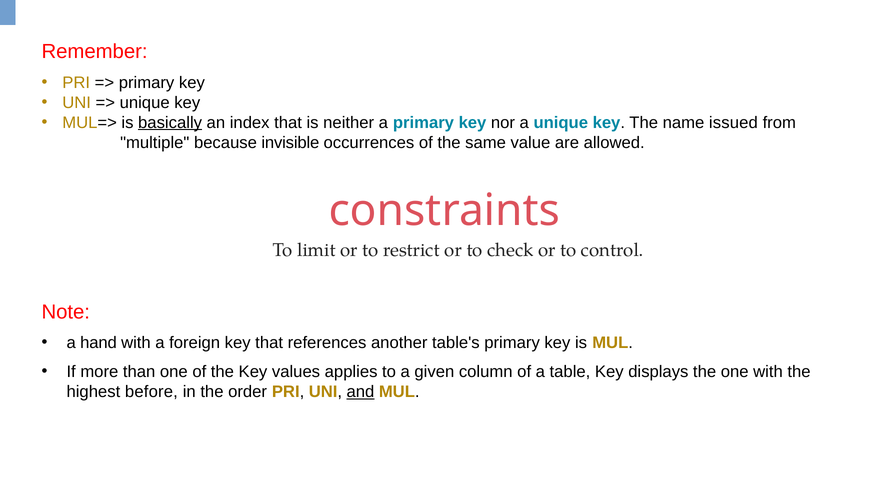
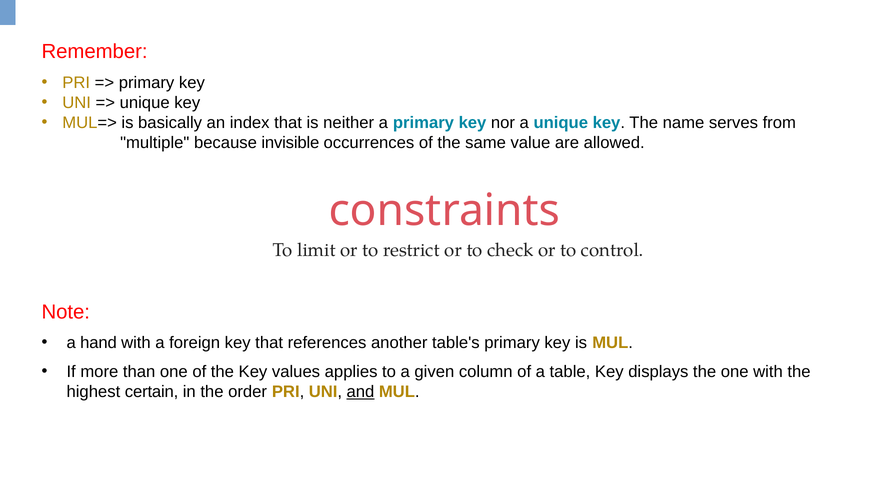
basically underline: present -> none (170, 123)
issued: issued -> serves (733, 123)
before: before -> certain (152, 392)
